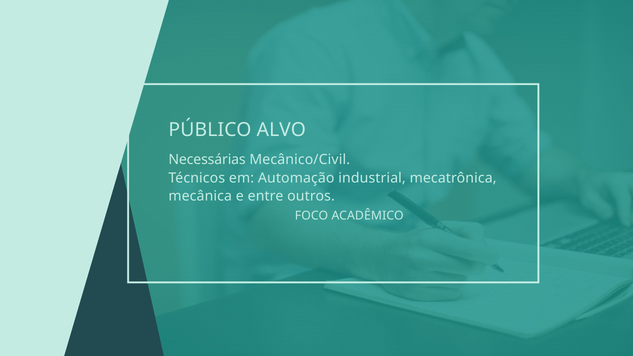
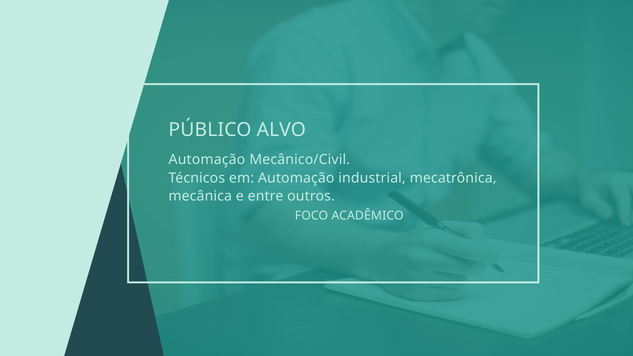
Necessárias: Necessárias -> Automação (207, 160)
